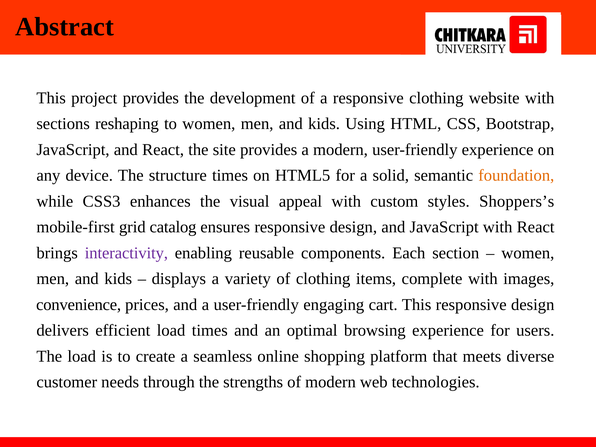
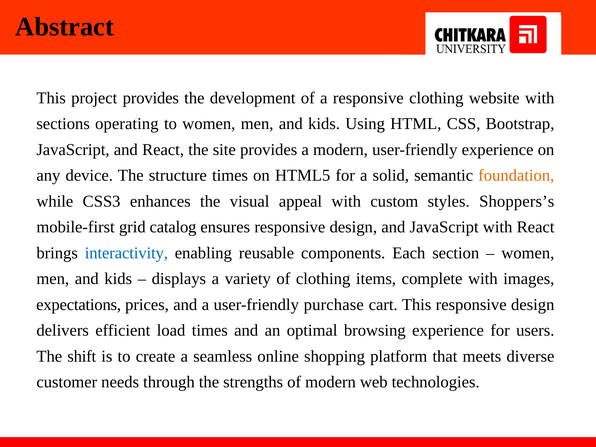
reshaping: reshaping -> operating (127, 124)
interactivity colour: purple -> blue (126, 253)
convenience: convenience -> expectations (79, 305)
engaging: engaging -> purchase (334, 305)
The load: load -> shift (82, 356)
